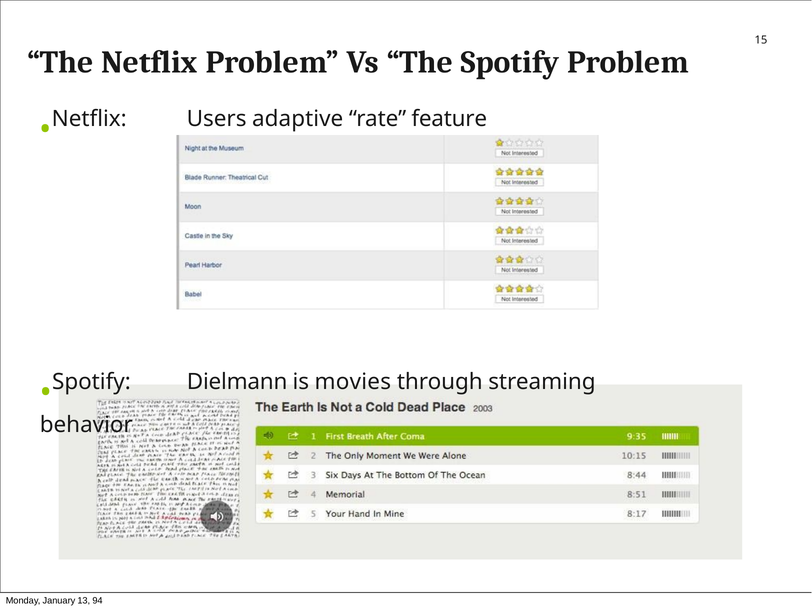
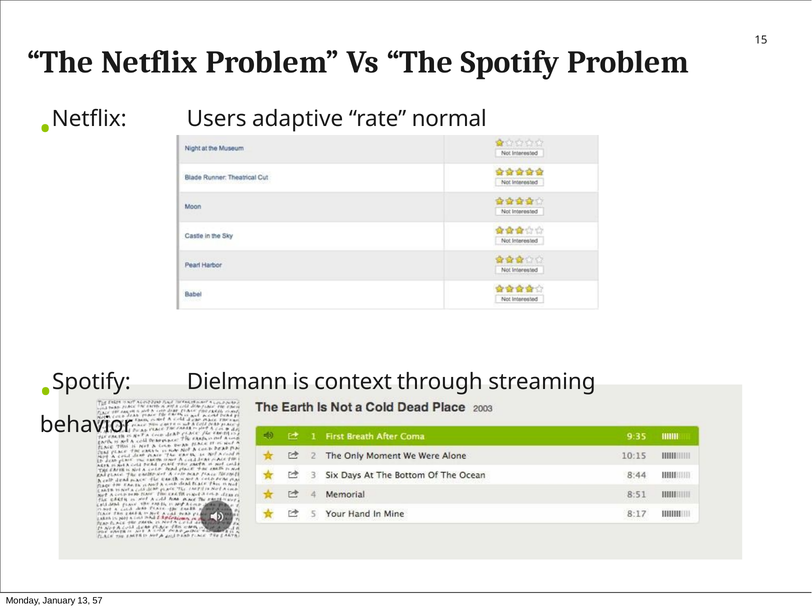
feature: feature -> normal (449, 119)
movies: movies -> context (353, 382)
94: 94 -> 57 (97, 601)
